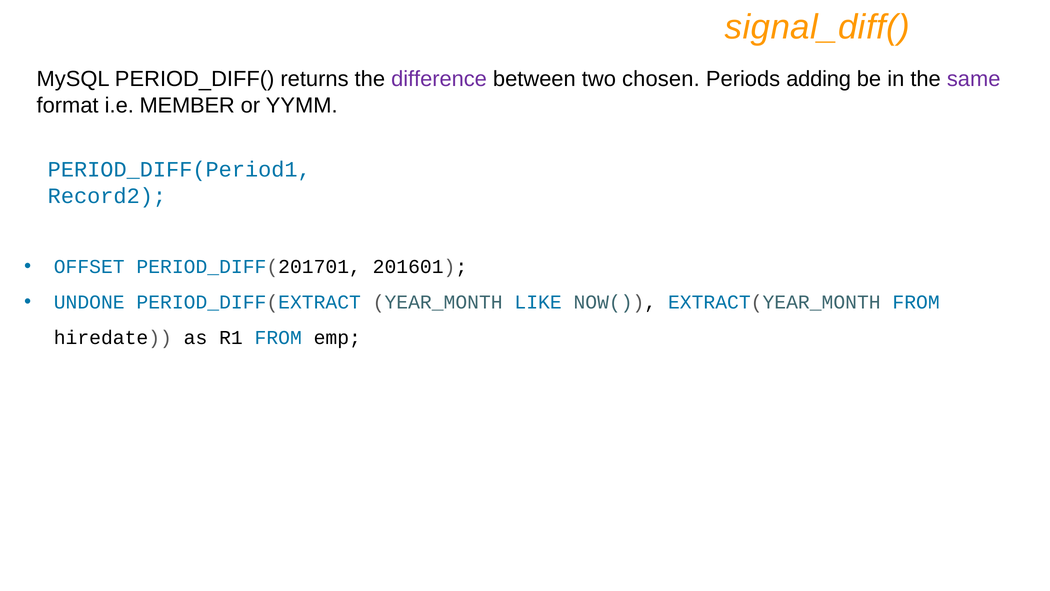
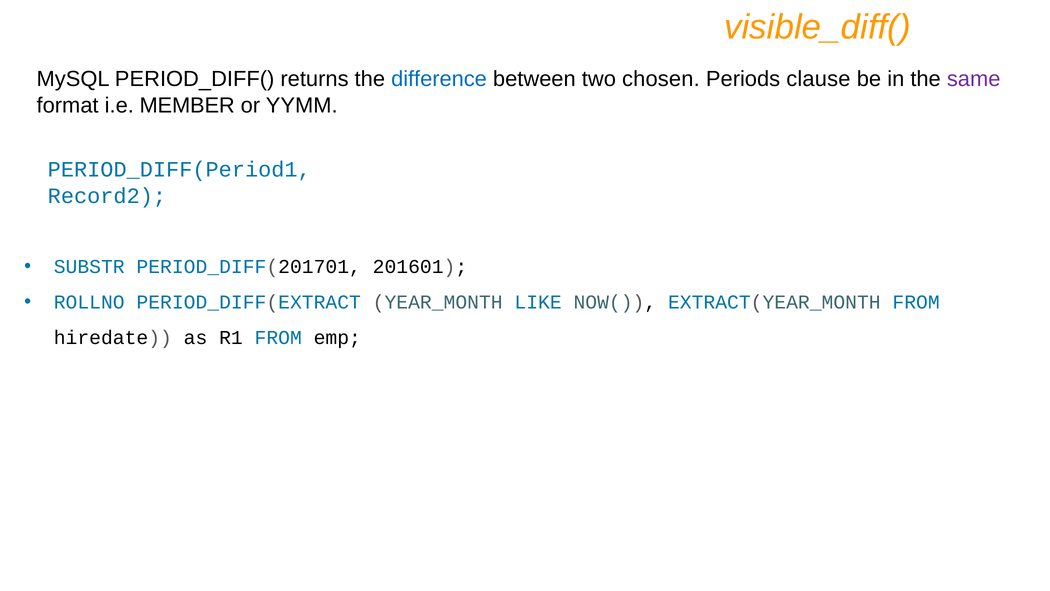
signal_diff(: signal_diff( -> visible_diff( (817, 27)
difference colour: purple -> blue (439, 79)
adding: adding -> clause (818, 79)
OFFSET: OFFSET -> SUBSTR (89, 267)
UNDONE: UNDONE -> ROLLNO (89, 302)
